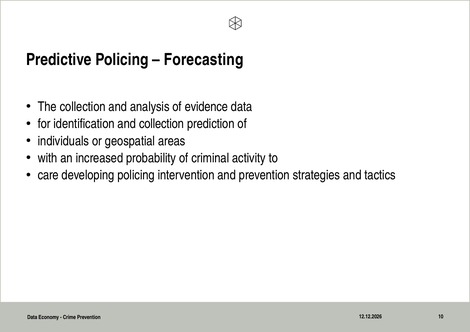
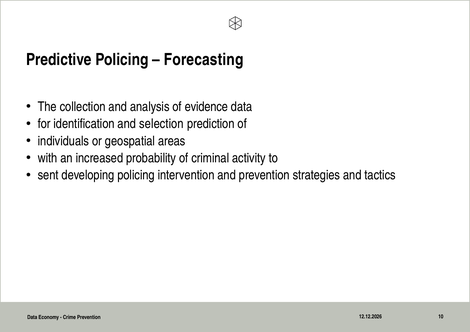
and collection: collection -> selection (161, 124)
care: care -> sent (48, 175)
